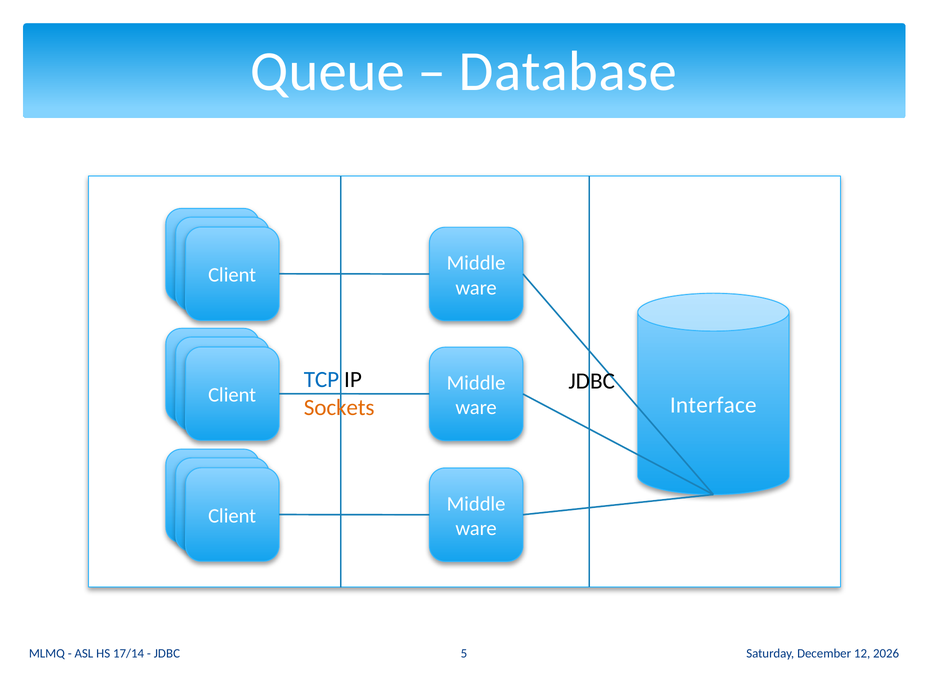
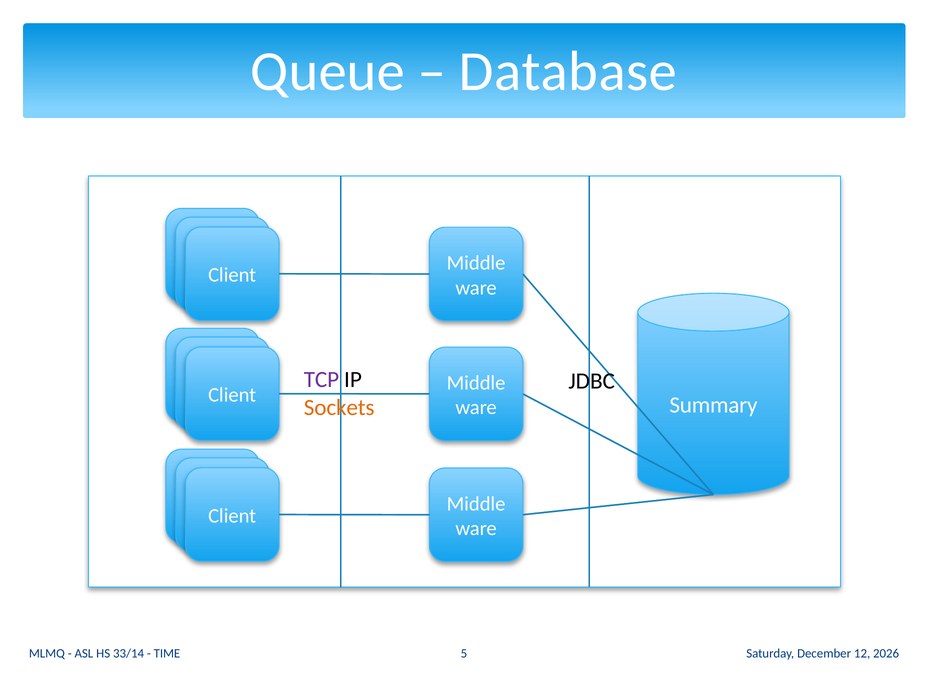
TCP colour: blue -> purple (321, 380)
Interface: Interface -> Summary (713, 405)
17/14: 17/14 -> 33/14 (129, 654)
JDBC: JDBC -> TIME (167, 654)
